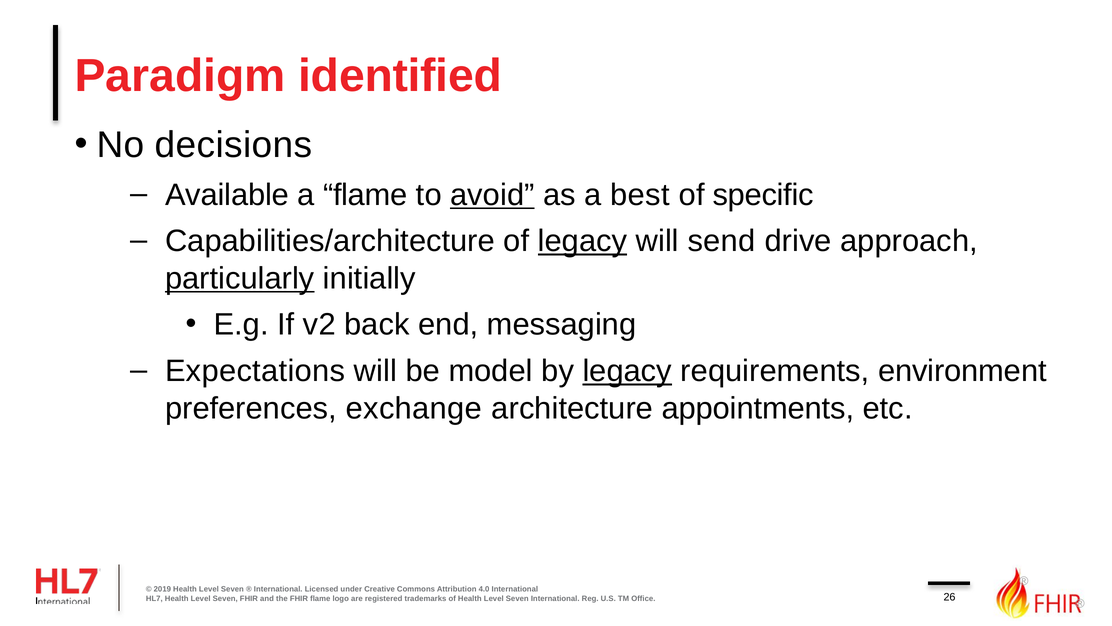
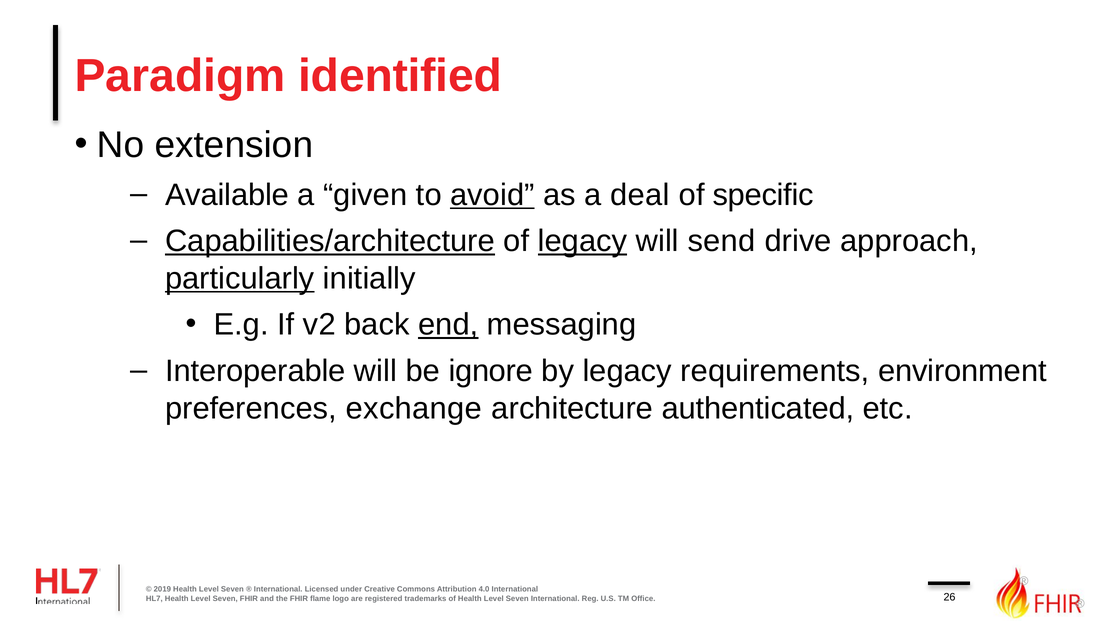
decisions: decisions -> extension (234, 145)
a flame: flame -> given (365, 195)
best: best -> deal (640, 195)
Capabilities/architecture underline: none -> present (330, 241)
end underline: none -> present (448, 325)
Expectations: Expectations -> Interoperable (255, 371)
model: model -> ignore (491, 371)
legacy underline: present -> none (627, 371)
appointments: appointments -> authenticated (758, 408)
